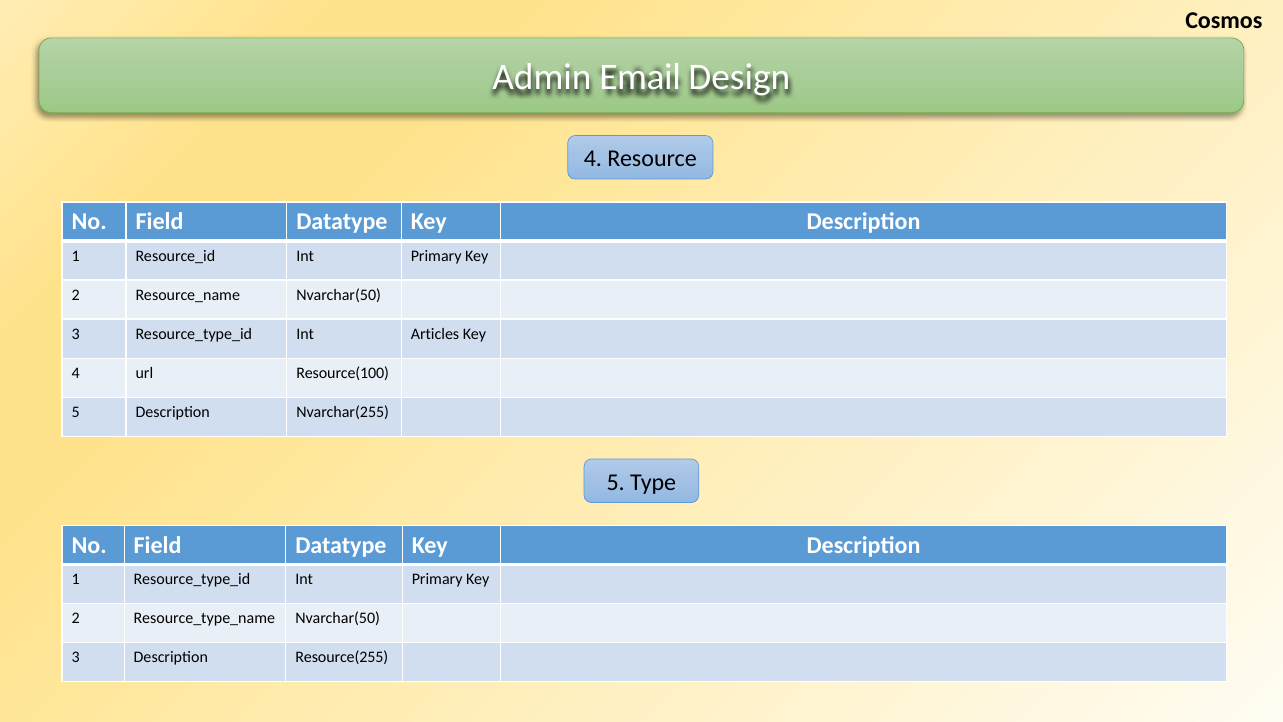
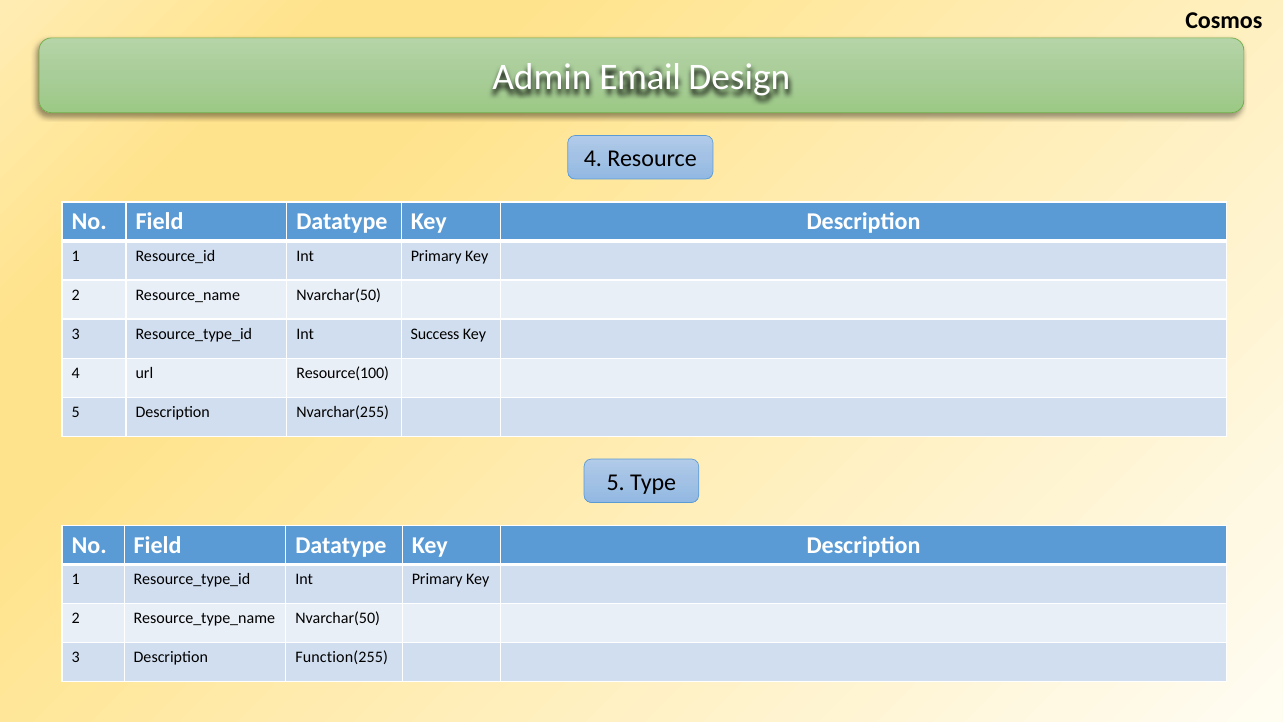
Articles: Articles -> Success (435, 334)
Resource(255: Resource(255 -> Function(255 (342, 657)
